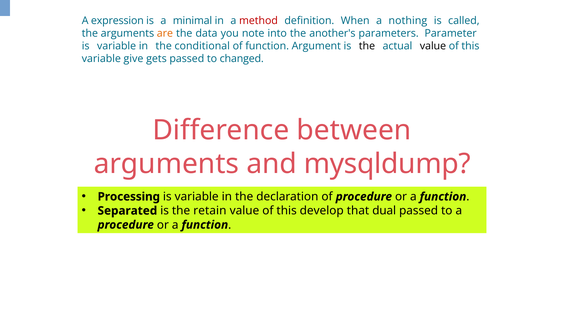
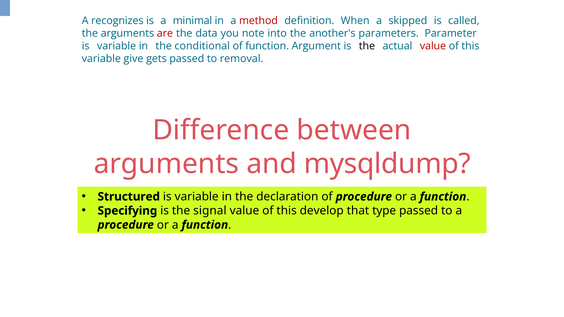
expression: expression -> recognizes (117, 21)
nothing: nothing -> skipped (408, 21)
are colour: orange -> red (165, 33)
value colour: black -> red (433, 46)
changed: changed -> removal (242, 59)
Processing: Processing -> Structured (129, 197)
Separated: Separated -> Specifying (127, 211)
retain: retain -> signal (210, 211)
dual: dual -> type (384, 211)
